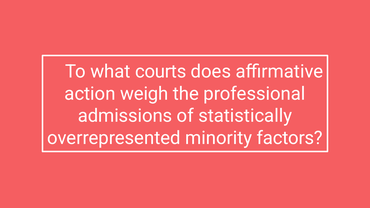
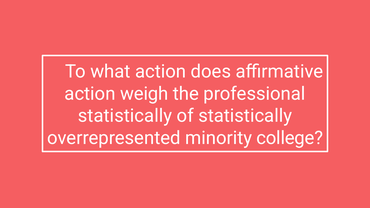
what courts: courts -> action (161, 72)
admissions: admissions -> statistically (125, 116)
factors: factors -> college (290, 138)
